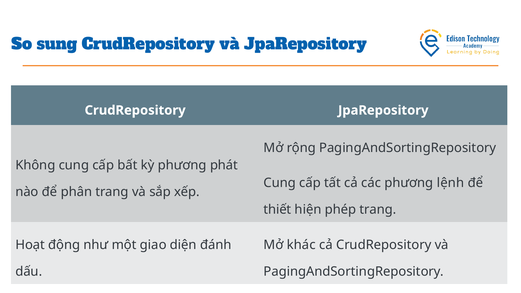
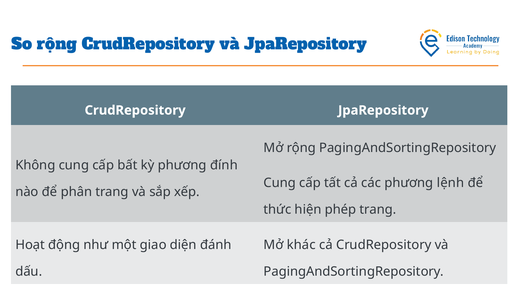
So sung: sung -> rộng (57, 44)
phát: phát -> đính (224, 165)
thiết: thiết -> thức (277, 210)
